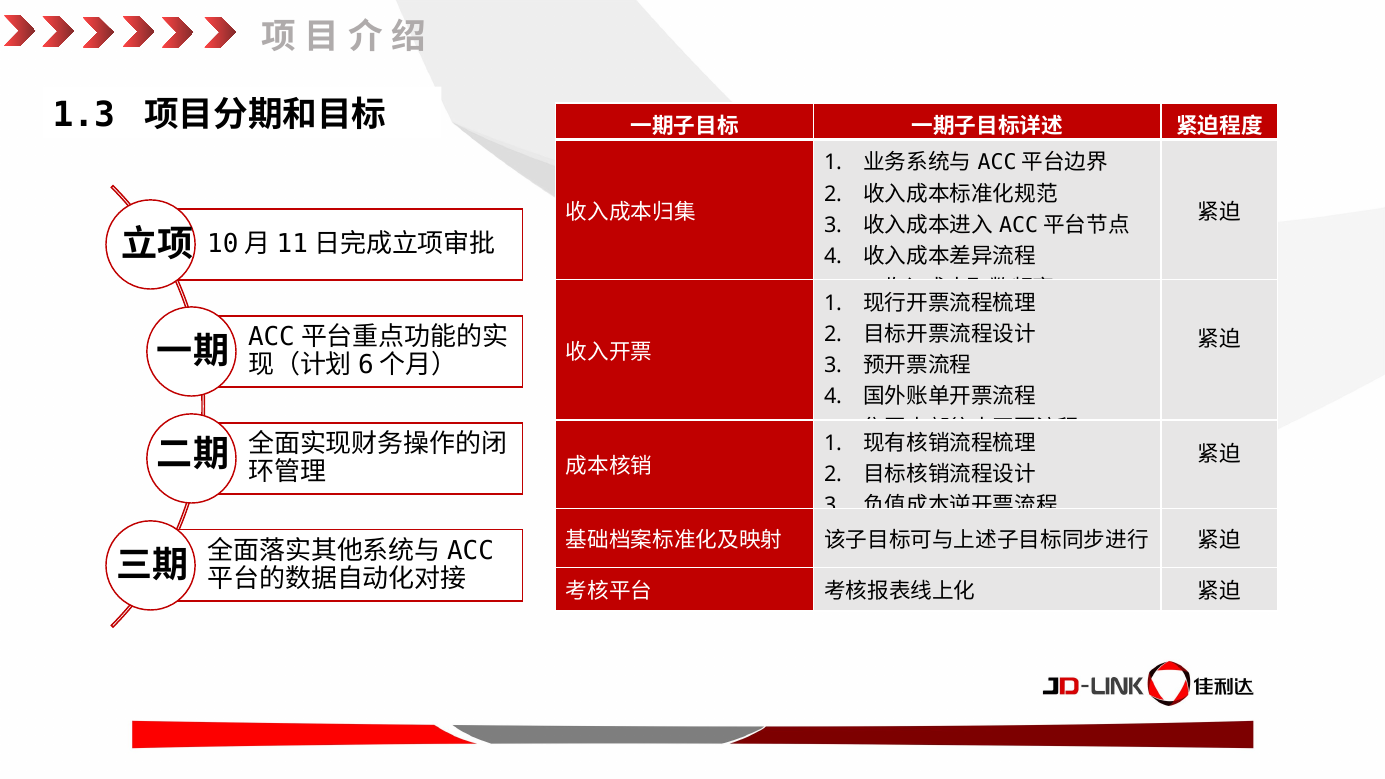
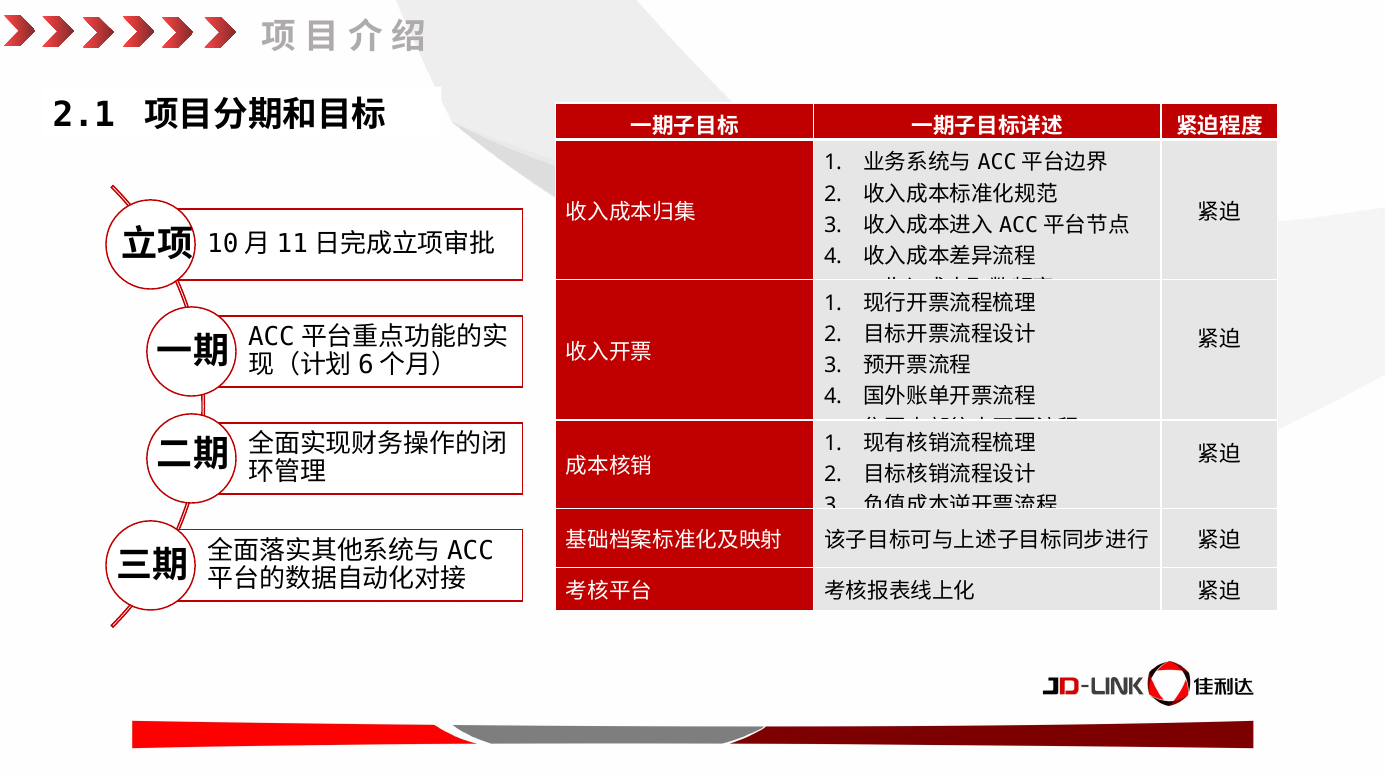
1.3: 1.3 -> 2.1 (84, 115)
